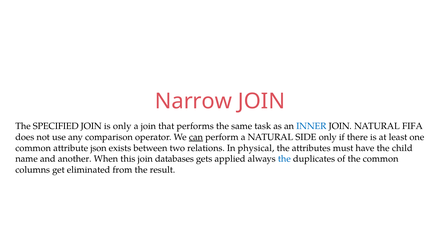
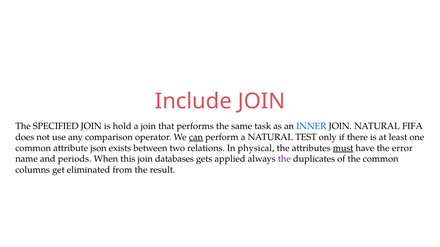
Narrow: Narrow -> Include (193, 102)
is only: only -> hold (122, 126)
SIDE: SIDE -> TEST (306, 137)
must underline: none -> present (343, 148)
child: child -> error (402, 148)
another: another -> periods (75, 159)
the colour: blue -> purple (284, 159)
